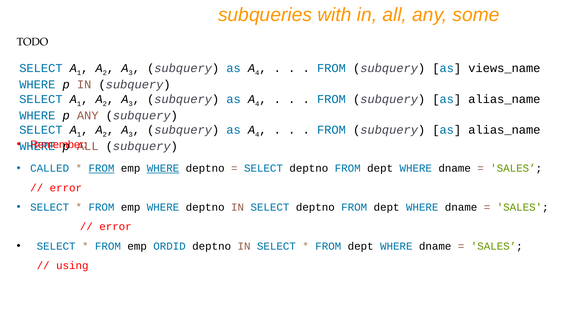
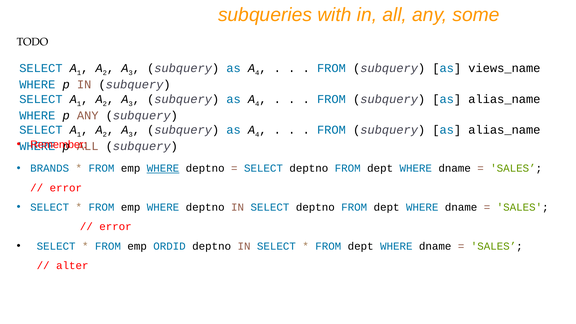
CALLED: CALLED -> BRANDS (50, 168)
FROM underline: present -> none (101, 168)
using: using -> alter (72, 266)
